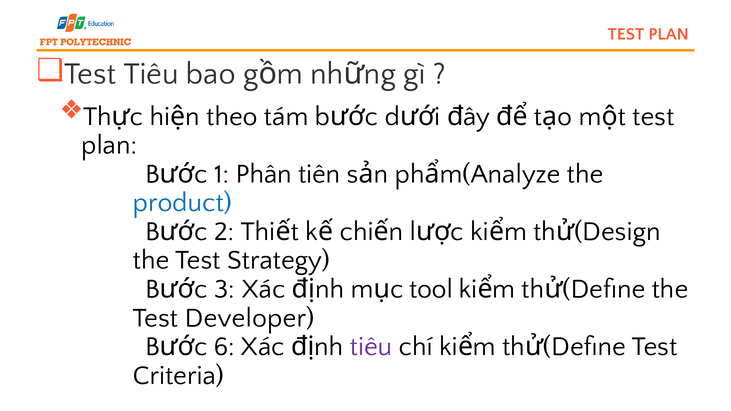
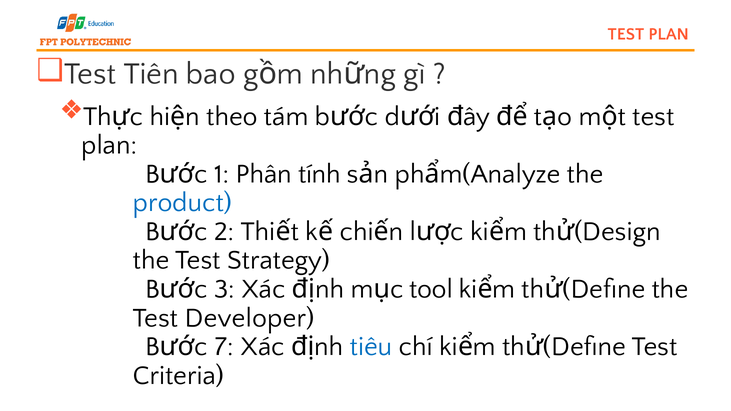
Test Tiêu: Tiêu -> Tiên (151, 74)
tiên: tiên -> tính (319, 174)
6: 6 -> 7 (224, 347)
tiêu colour: purple -> blue (371, 347)
